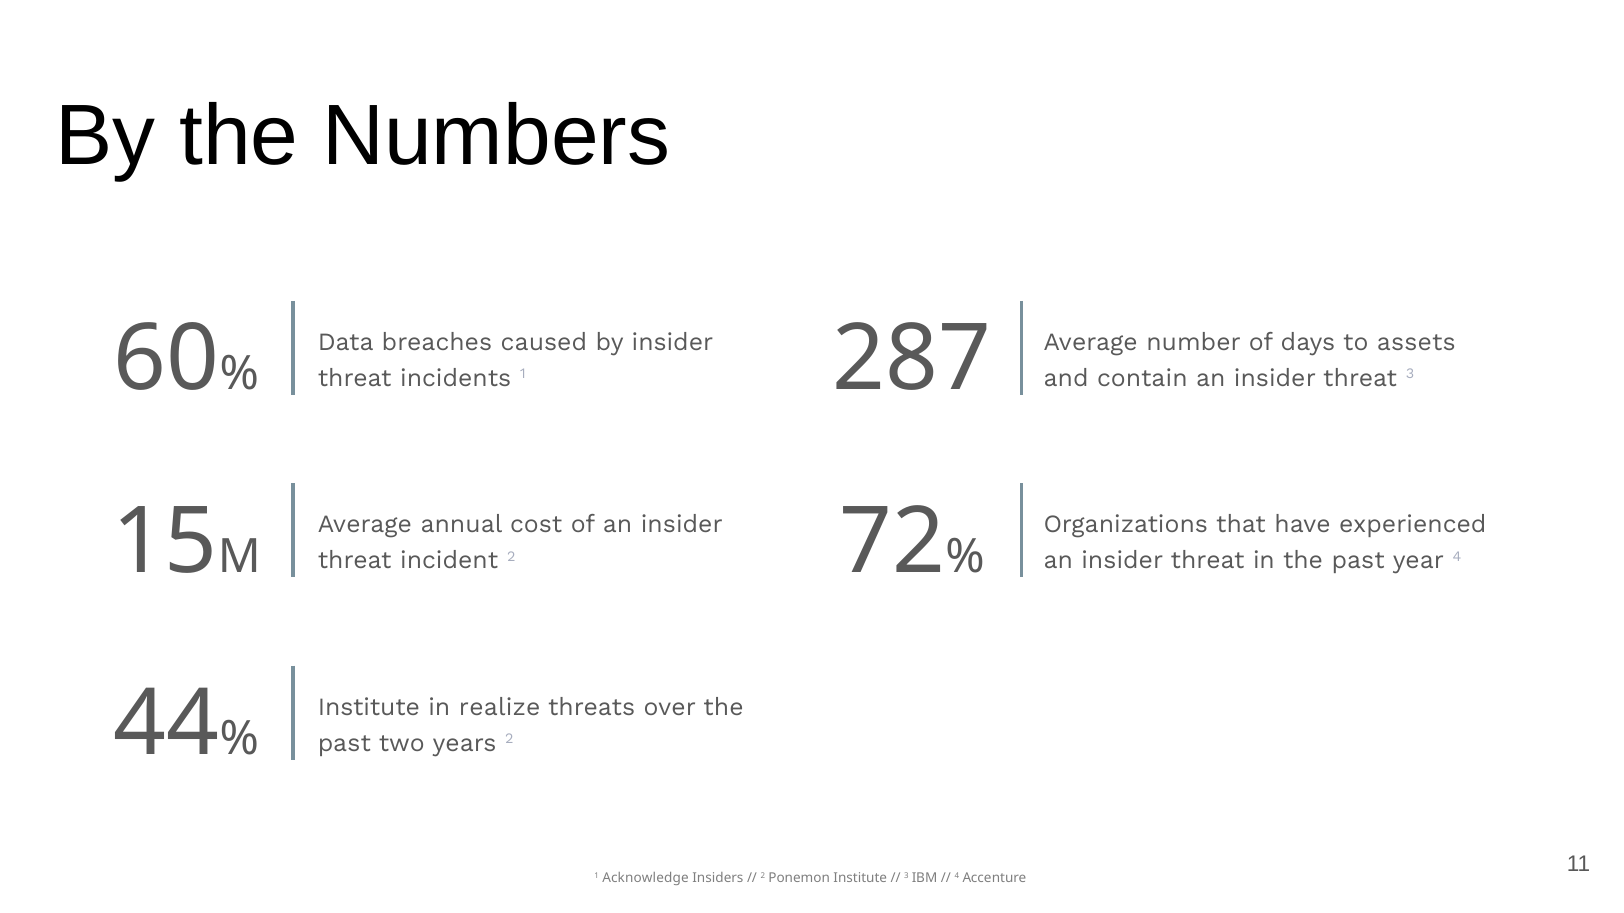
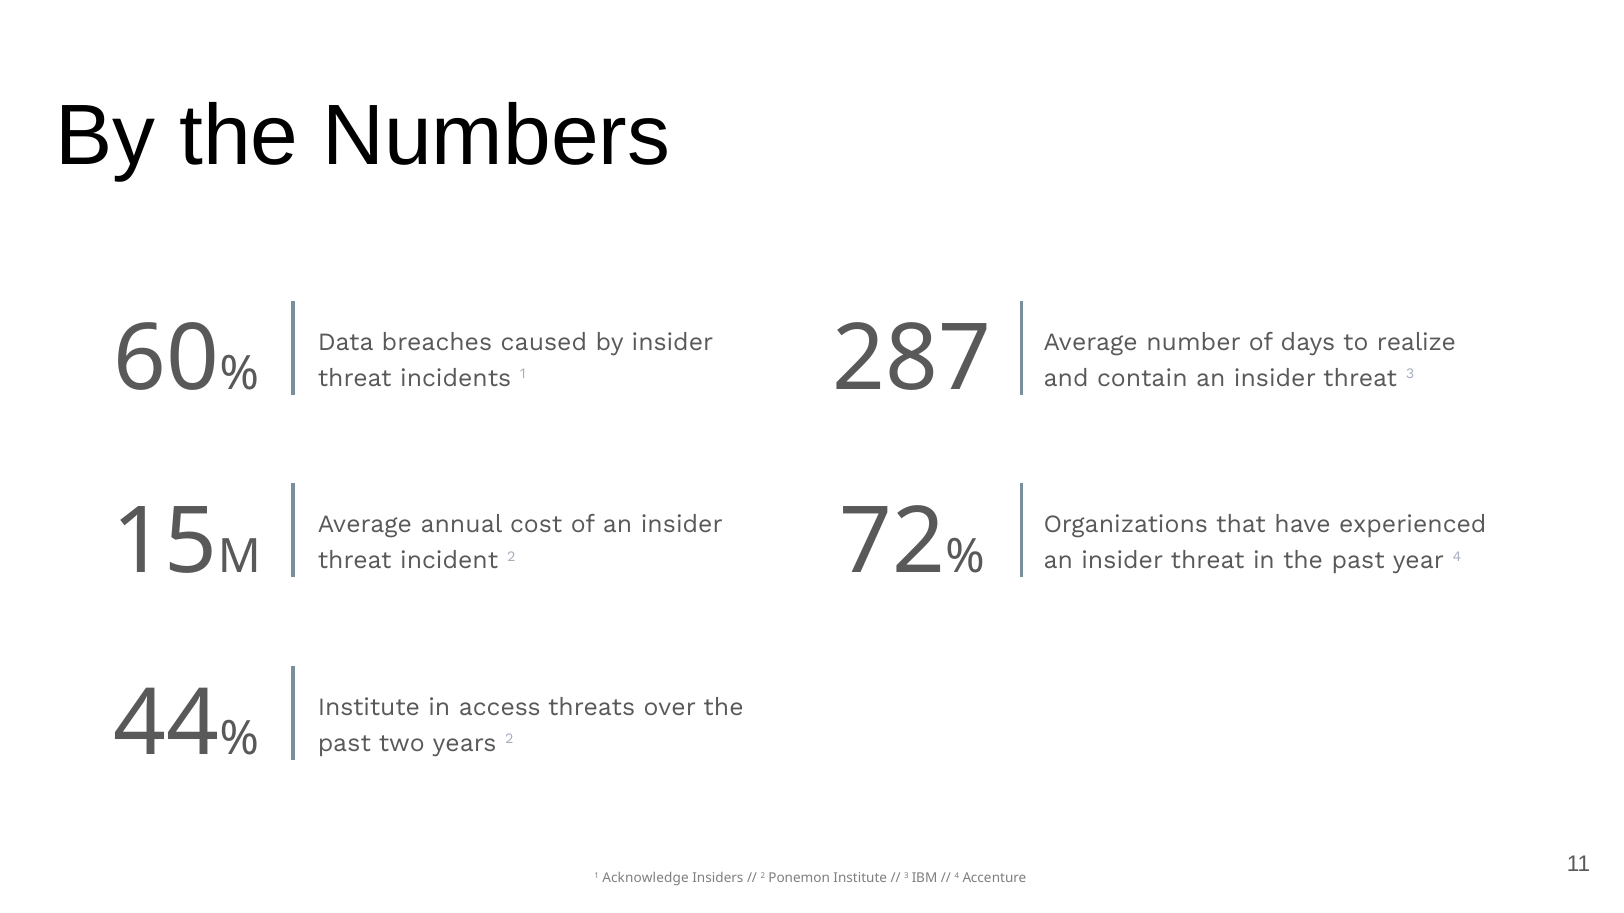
assets: assets -> realize (1416, 343)
realize: realize -> access (500, 708)
